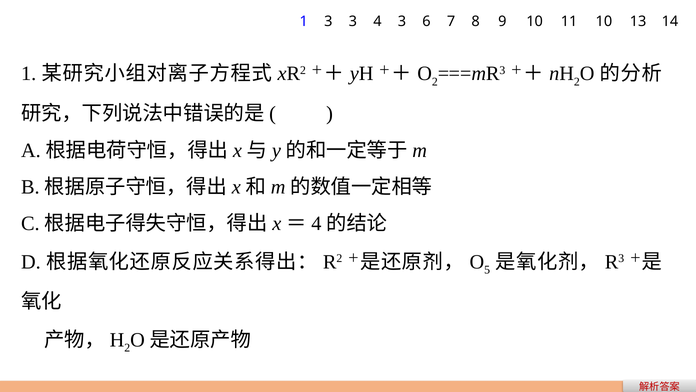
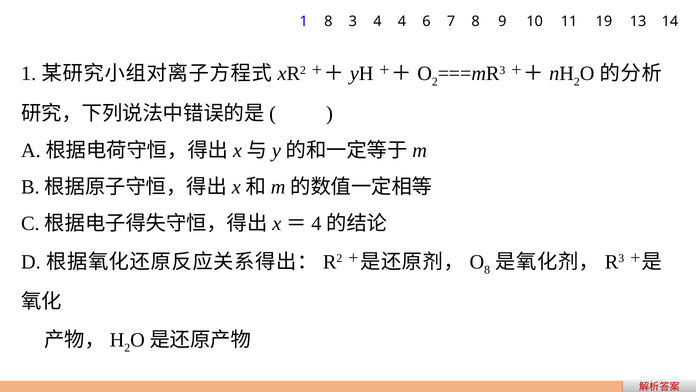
1 3: 3 -> 8 (328, 21)
4 3: 3 -> 4 (402, 21)
11 10: 10 -> 19 (604, 21)
5: 5 -> 8 (487, 269)
